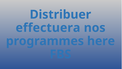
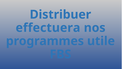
here: here -> utile (101, 41)
